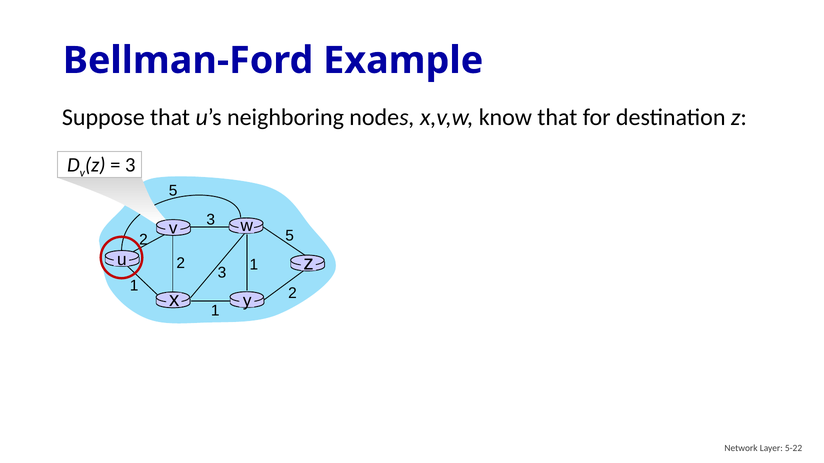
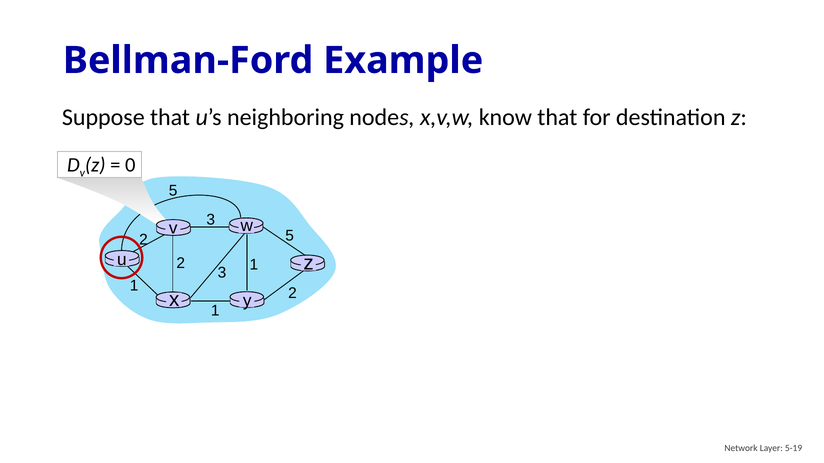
3: 3 -> 0 (130, 165)
5-22: 5-22 -> 5-19 (794, 448)
